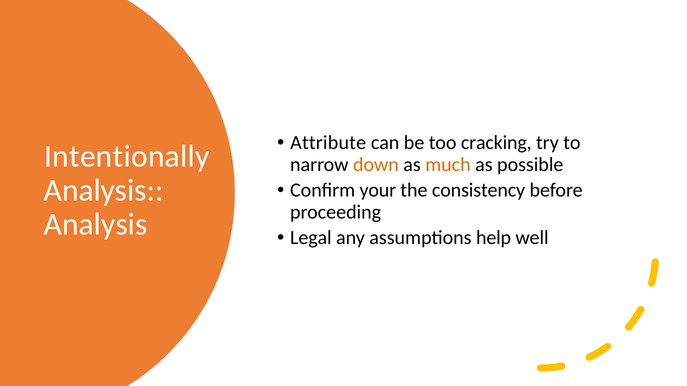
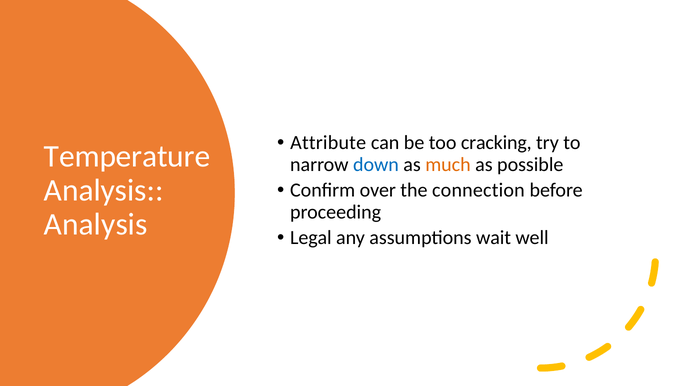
Intentionally: Intentionally -> Temperature (127, 156)
down colour: orange -> blue (376, 165)
your: your -> over (378, 191)
consistency: consistency -> connection (478, 191)
help: help -> wait (494, 238)
